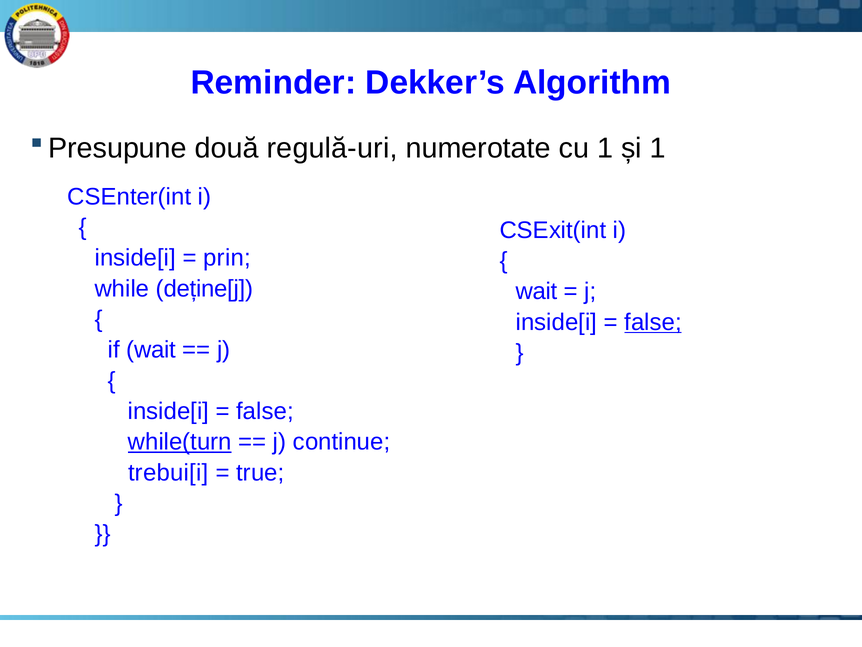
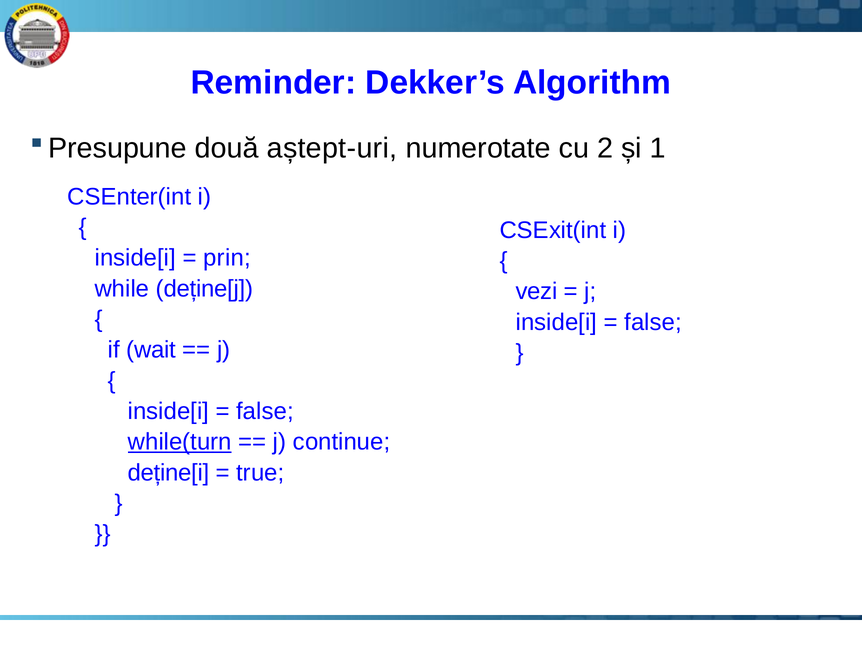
regulă-uri: regulă-uri -> aștept-uri (332, 148)
cu 1: 1 -> 2 (605, 148)
wait: wait -> vezi (537, 291)
false underline: present -> none (653, 322)
trebui[i: trebui[i -> deține[i (169, 472)
